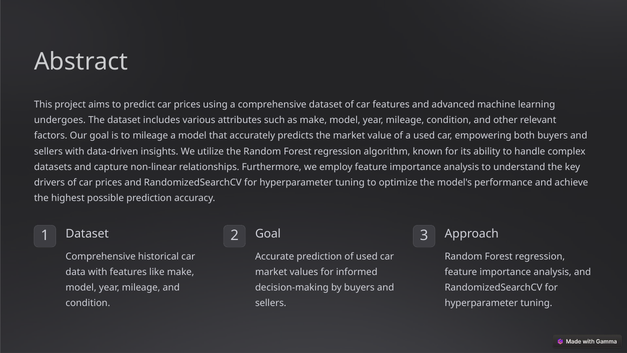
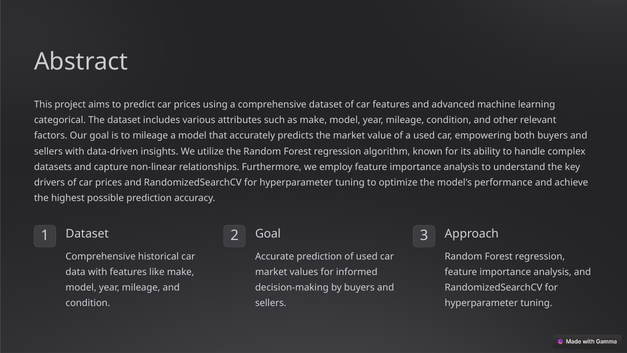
undergoes: undergoes -> categorical (60, 120)
